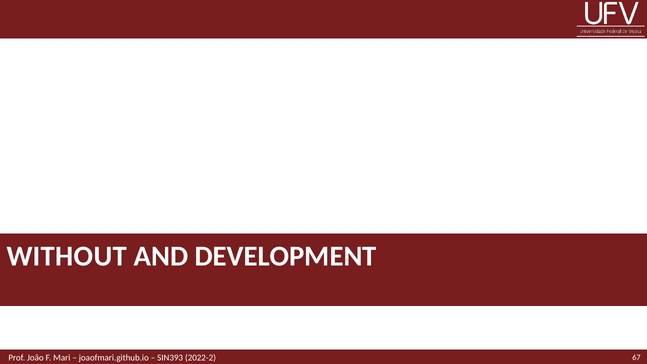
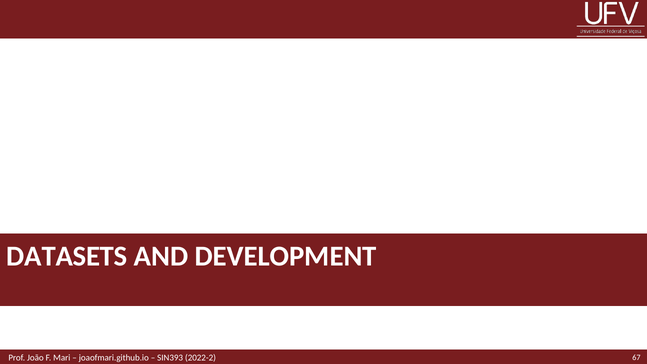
WITHOUT: WITHOUT -> DATASETS (67, 256)
